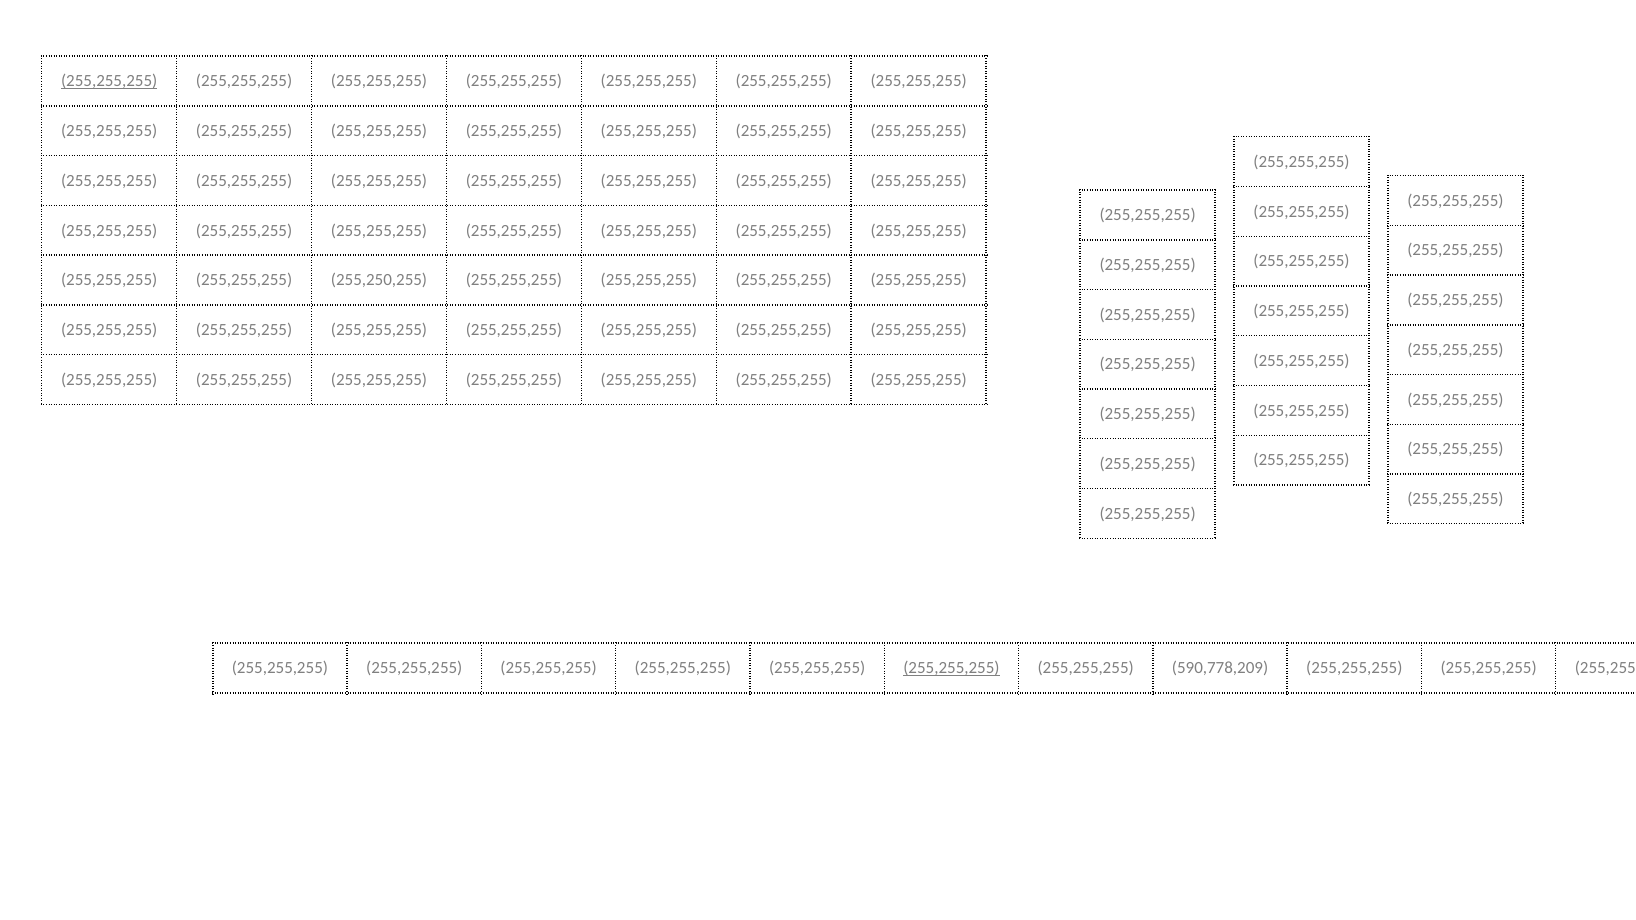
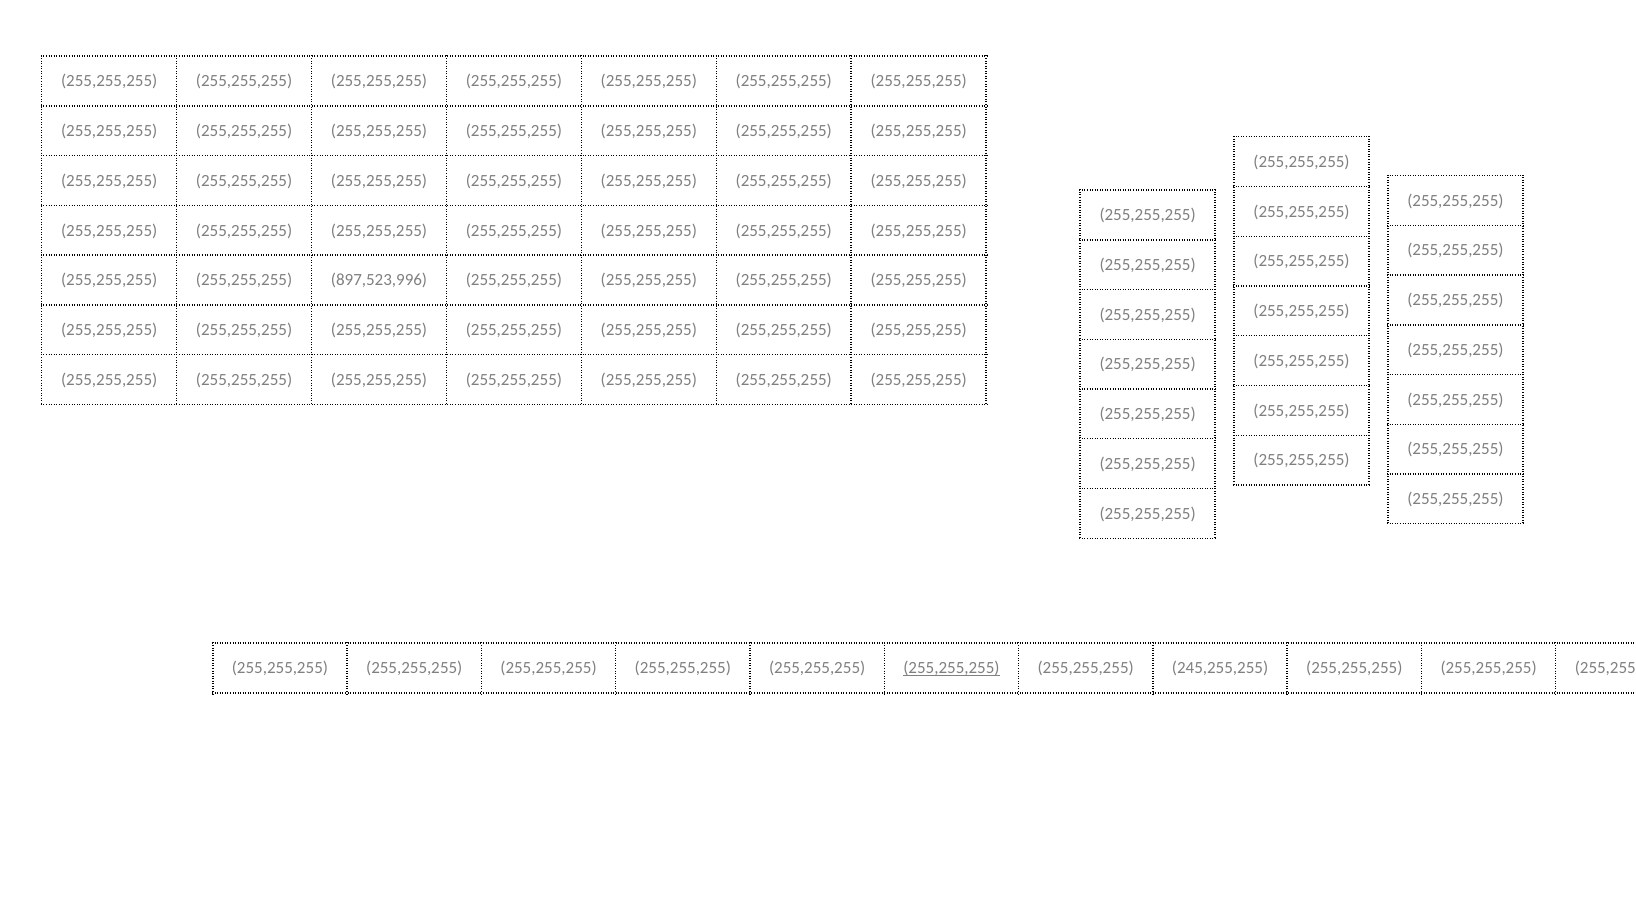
255,255,255 underline: present -> none (109, 81)
255,250,255: 255,250,255 -> 897,523,996 (379, 280)
590,778,209: 590,778,209 -> 245,255,255 (1220, 668)
